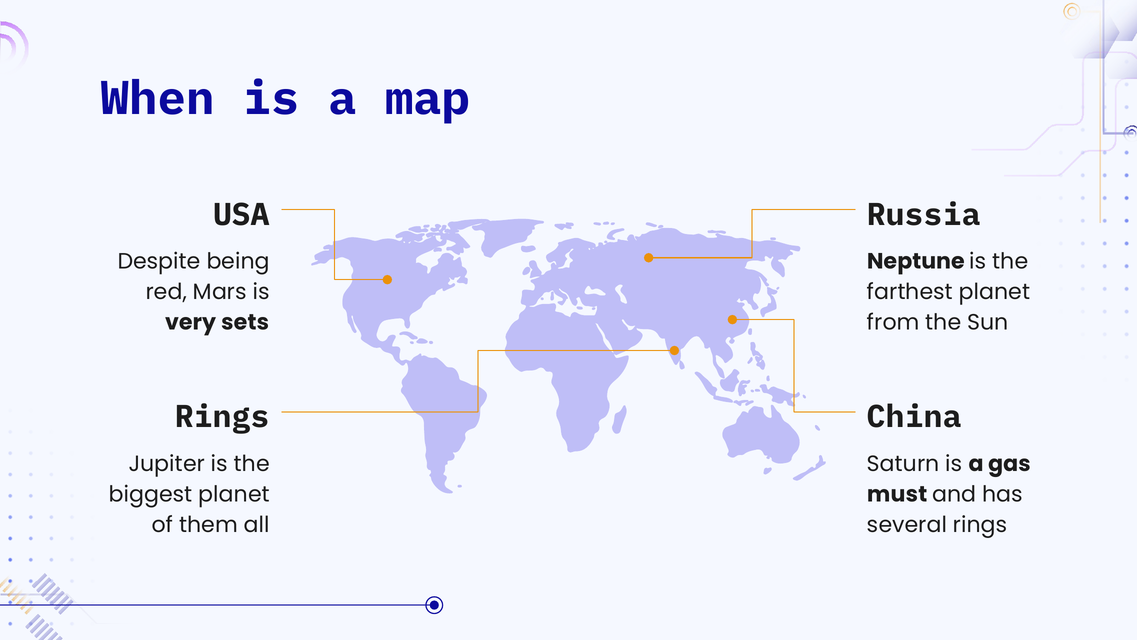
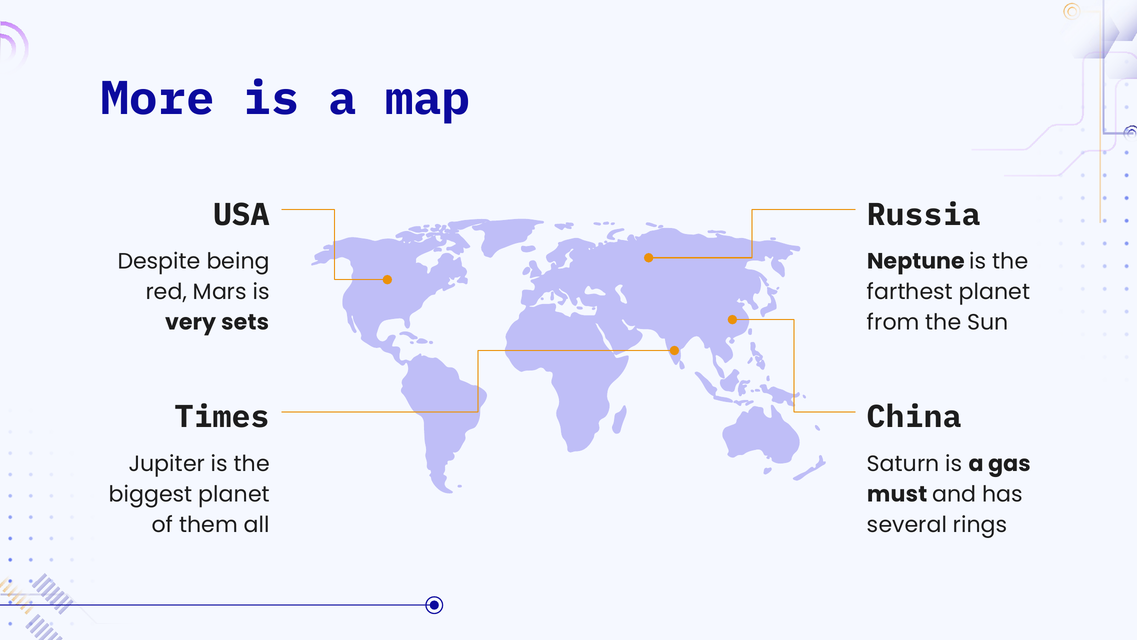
When: When -> More (158, 98)
Rings: Rings -> Times (222, 417)
